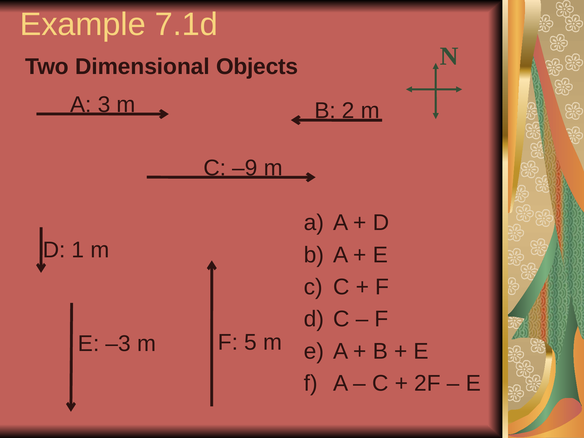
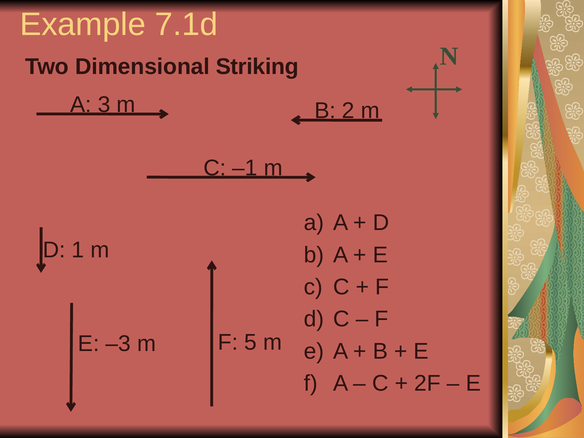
Objects: Objects -> Striking (257, 67)
–9: –9 -> –1 (245, 168)
